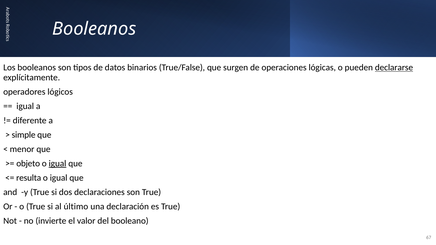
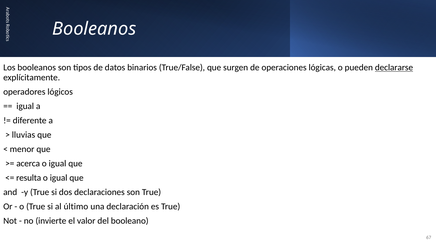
simple: simple -> lluvias (24, 135)
objeto: objeto -> acerca (28, 164)
igual underline: present -> none (58, 164)
